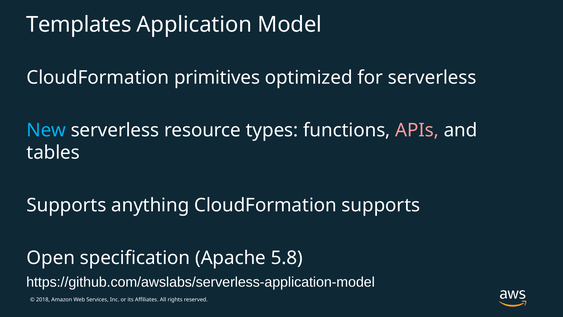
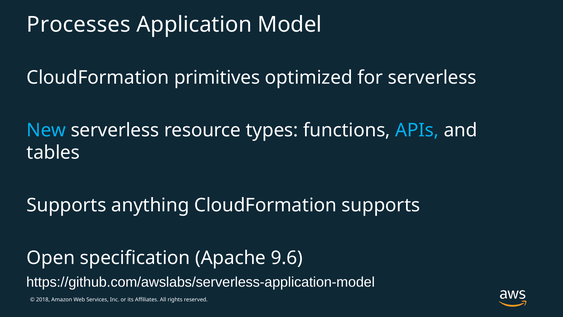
Templates: Templates -> Processes (79, 25)
APIs colour: pink -> light blue (417, 130)
5.8: 5.8 -> 9.6 (287, 258)
